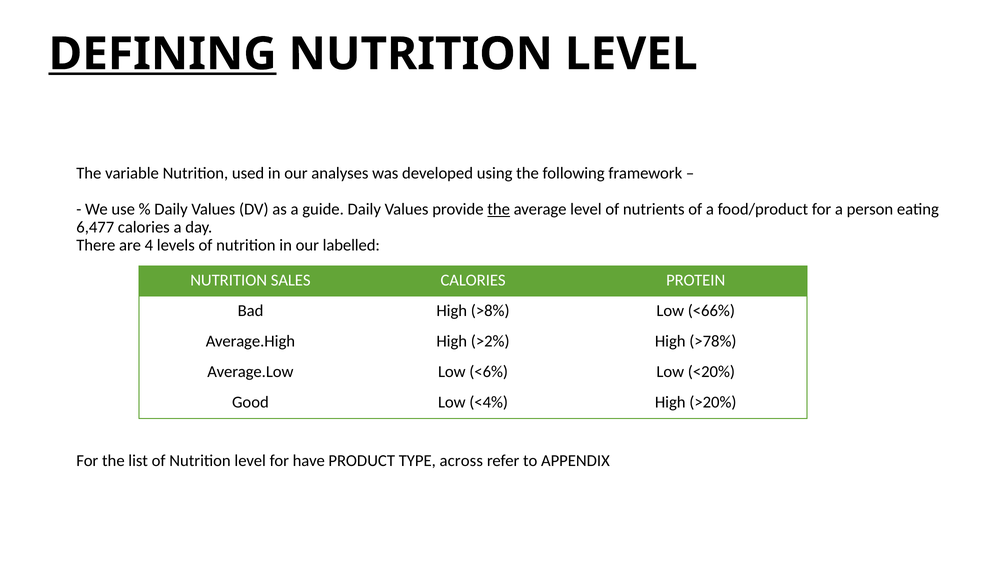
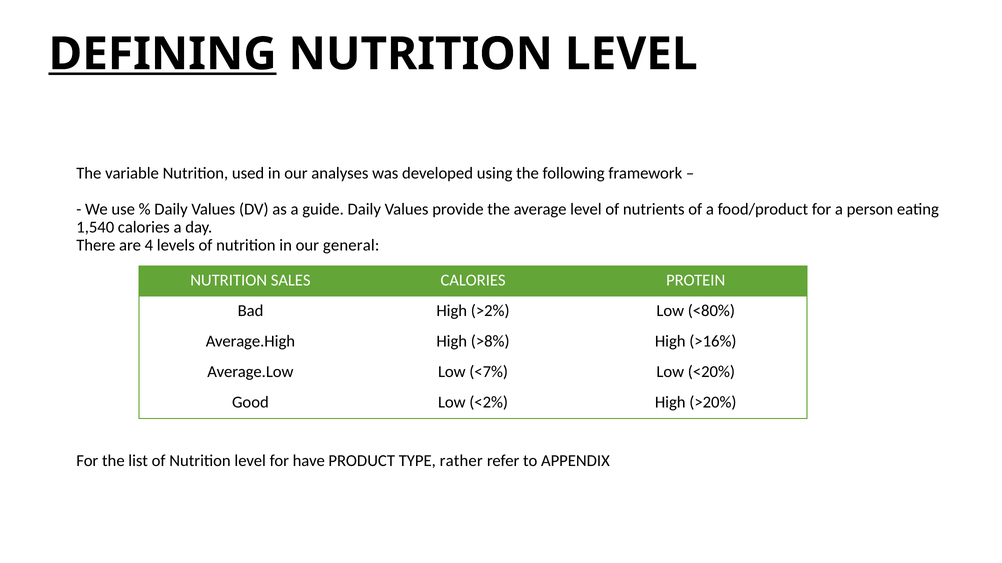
the underline: present -> none (499, 209)
6,477: 6,477 -> 1,540 (95, 227)
labelled: labelled -> general (351, 245)
>8%: >8% -> >2% (490, 311)
<66%: <66% -> <80% (711, 311)
>2%: >2% -> >8% (490, 342)
>78%: >78% -> >16% (713, 342)
<6%: <6% -> <7% (489, 372)
<4%: <4% -> <2% (489, 403)
across: across -> rather (461, 461)
